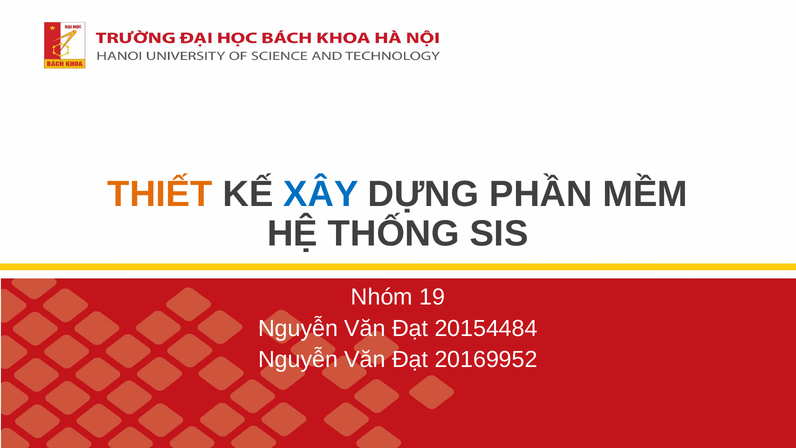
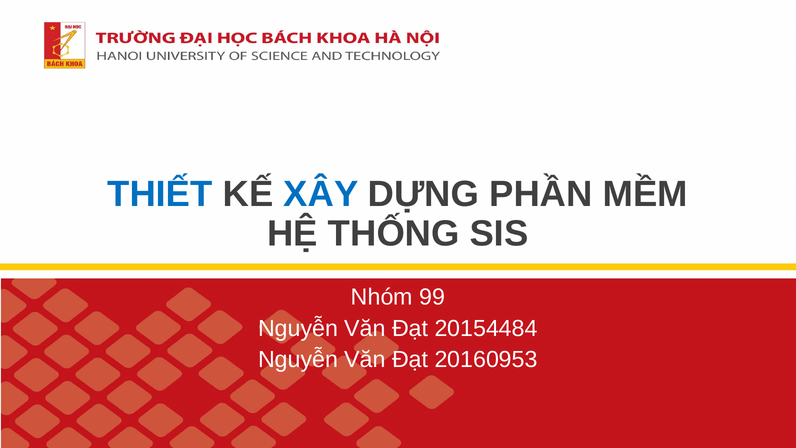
THIẾT colour: orange -> blue (160, 194)
19: 19 -> 99 (432, 297)
20169952: 20169952 -> 20160953 (486, 360)
